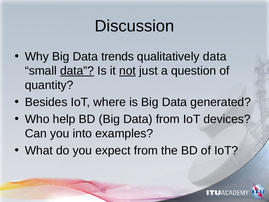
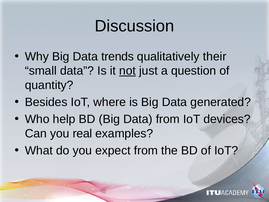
qualitatively data: data -> their (215, 56)
data underline: present -> none (77, 71)
into: into -> real (82, 133)
